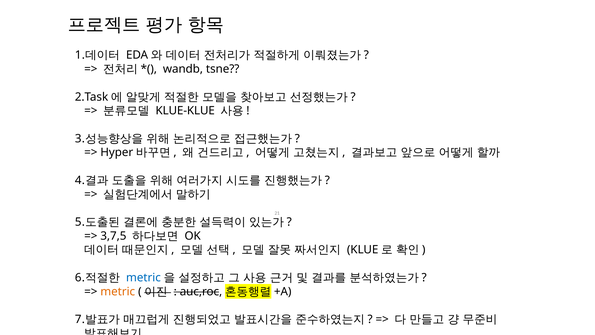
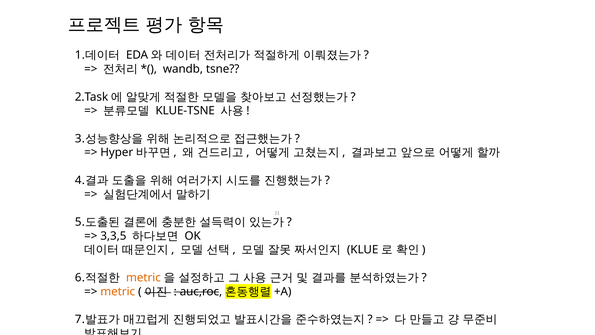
KLUE-KLUE: KLUE-KLUE -> KLUE-TSNE (185, 111)
3,7,5: 3,7,5 -> 3,3,5 (113, 236)
metric colour: blue -> orange (143, 277)
